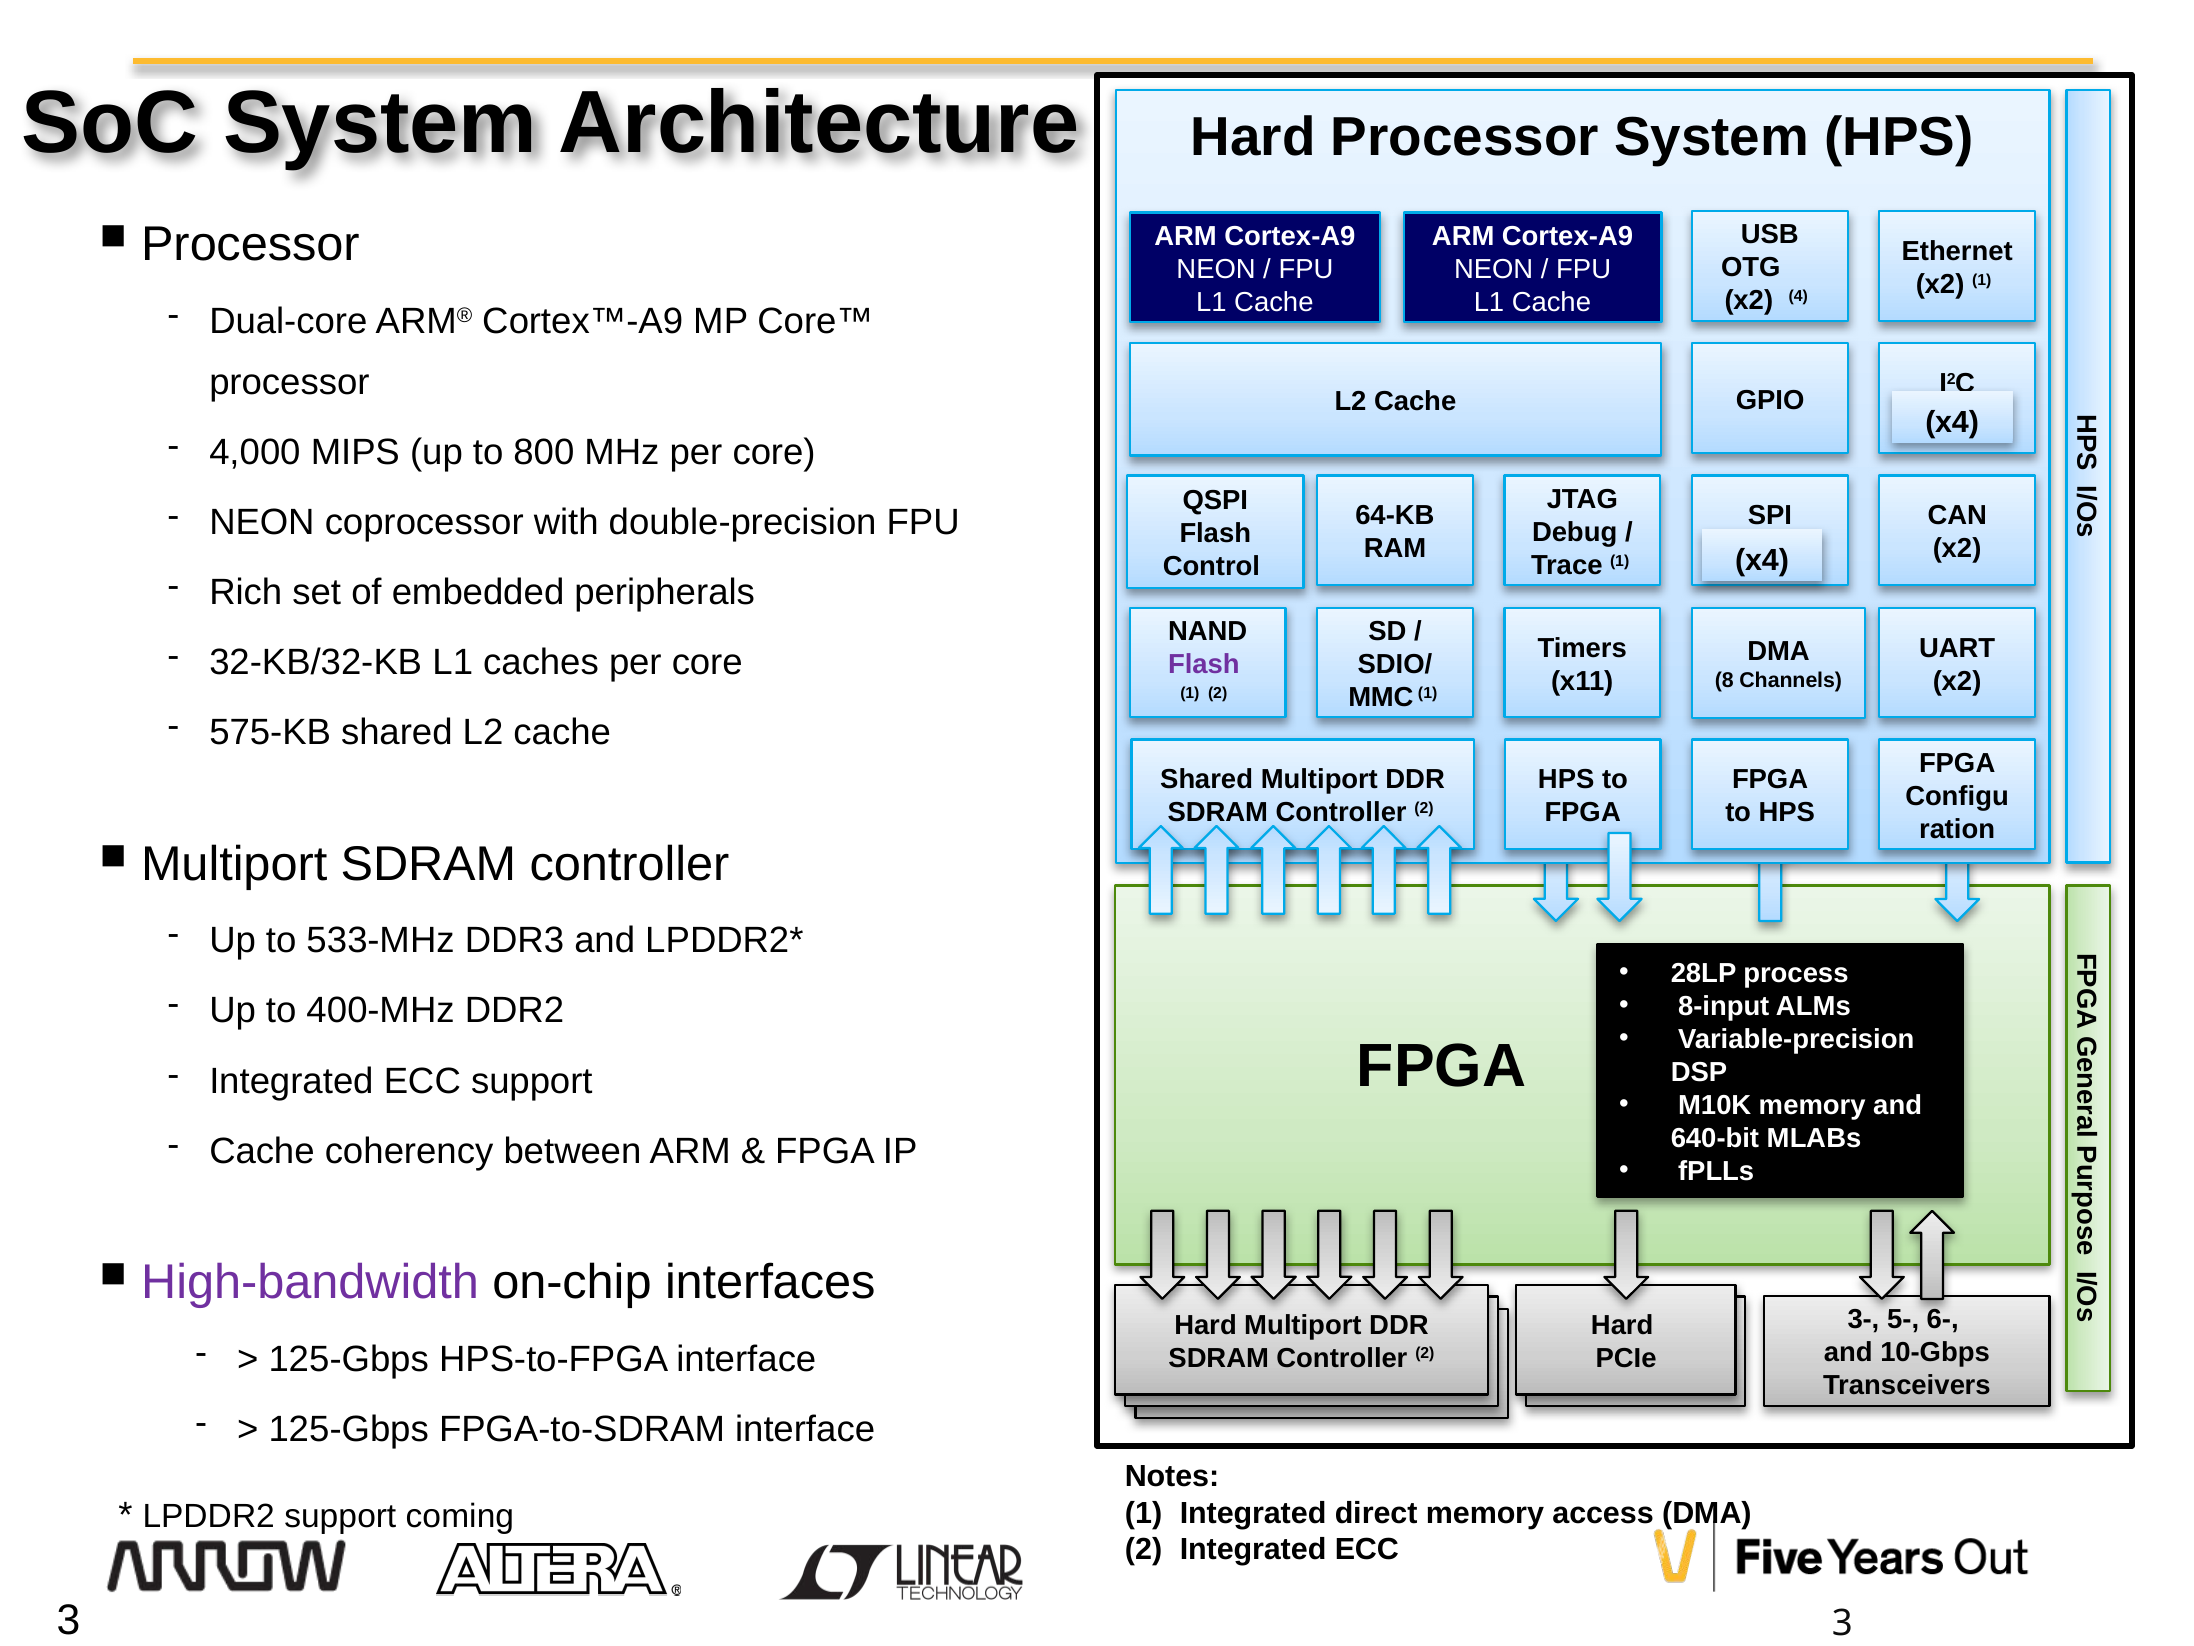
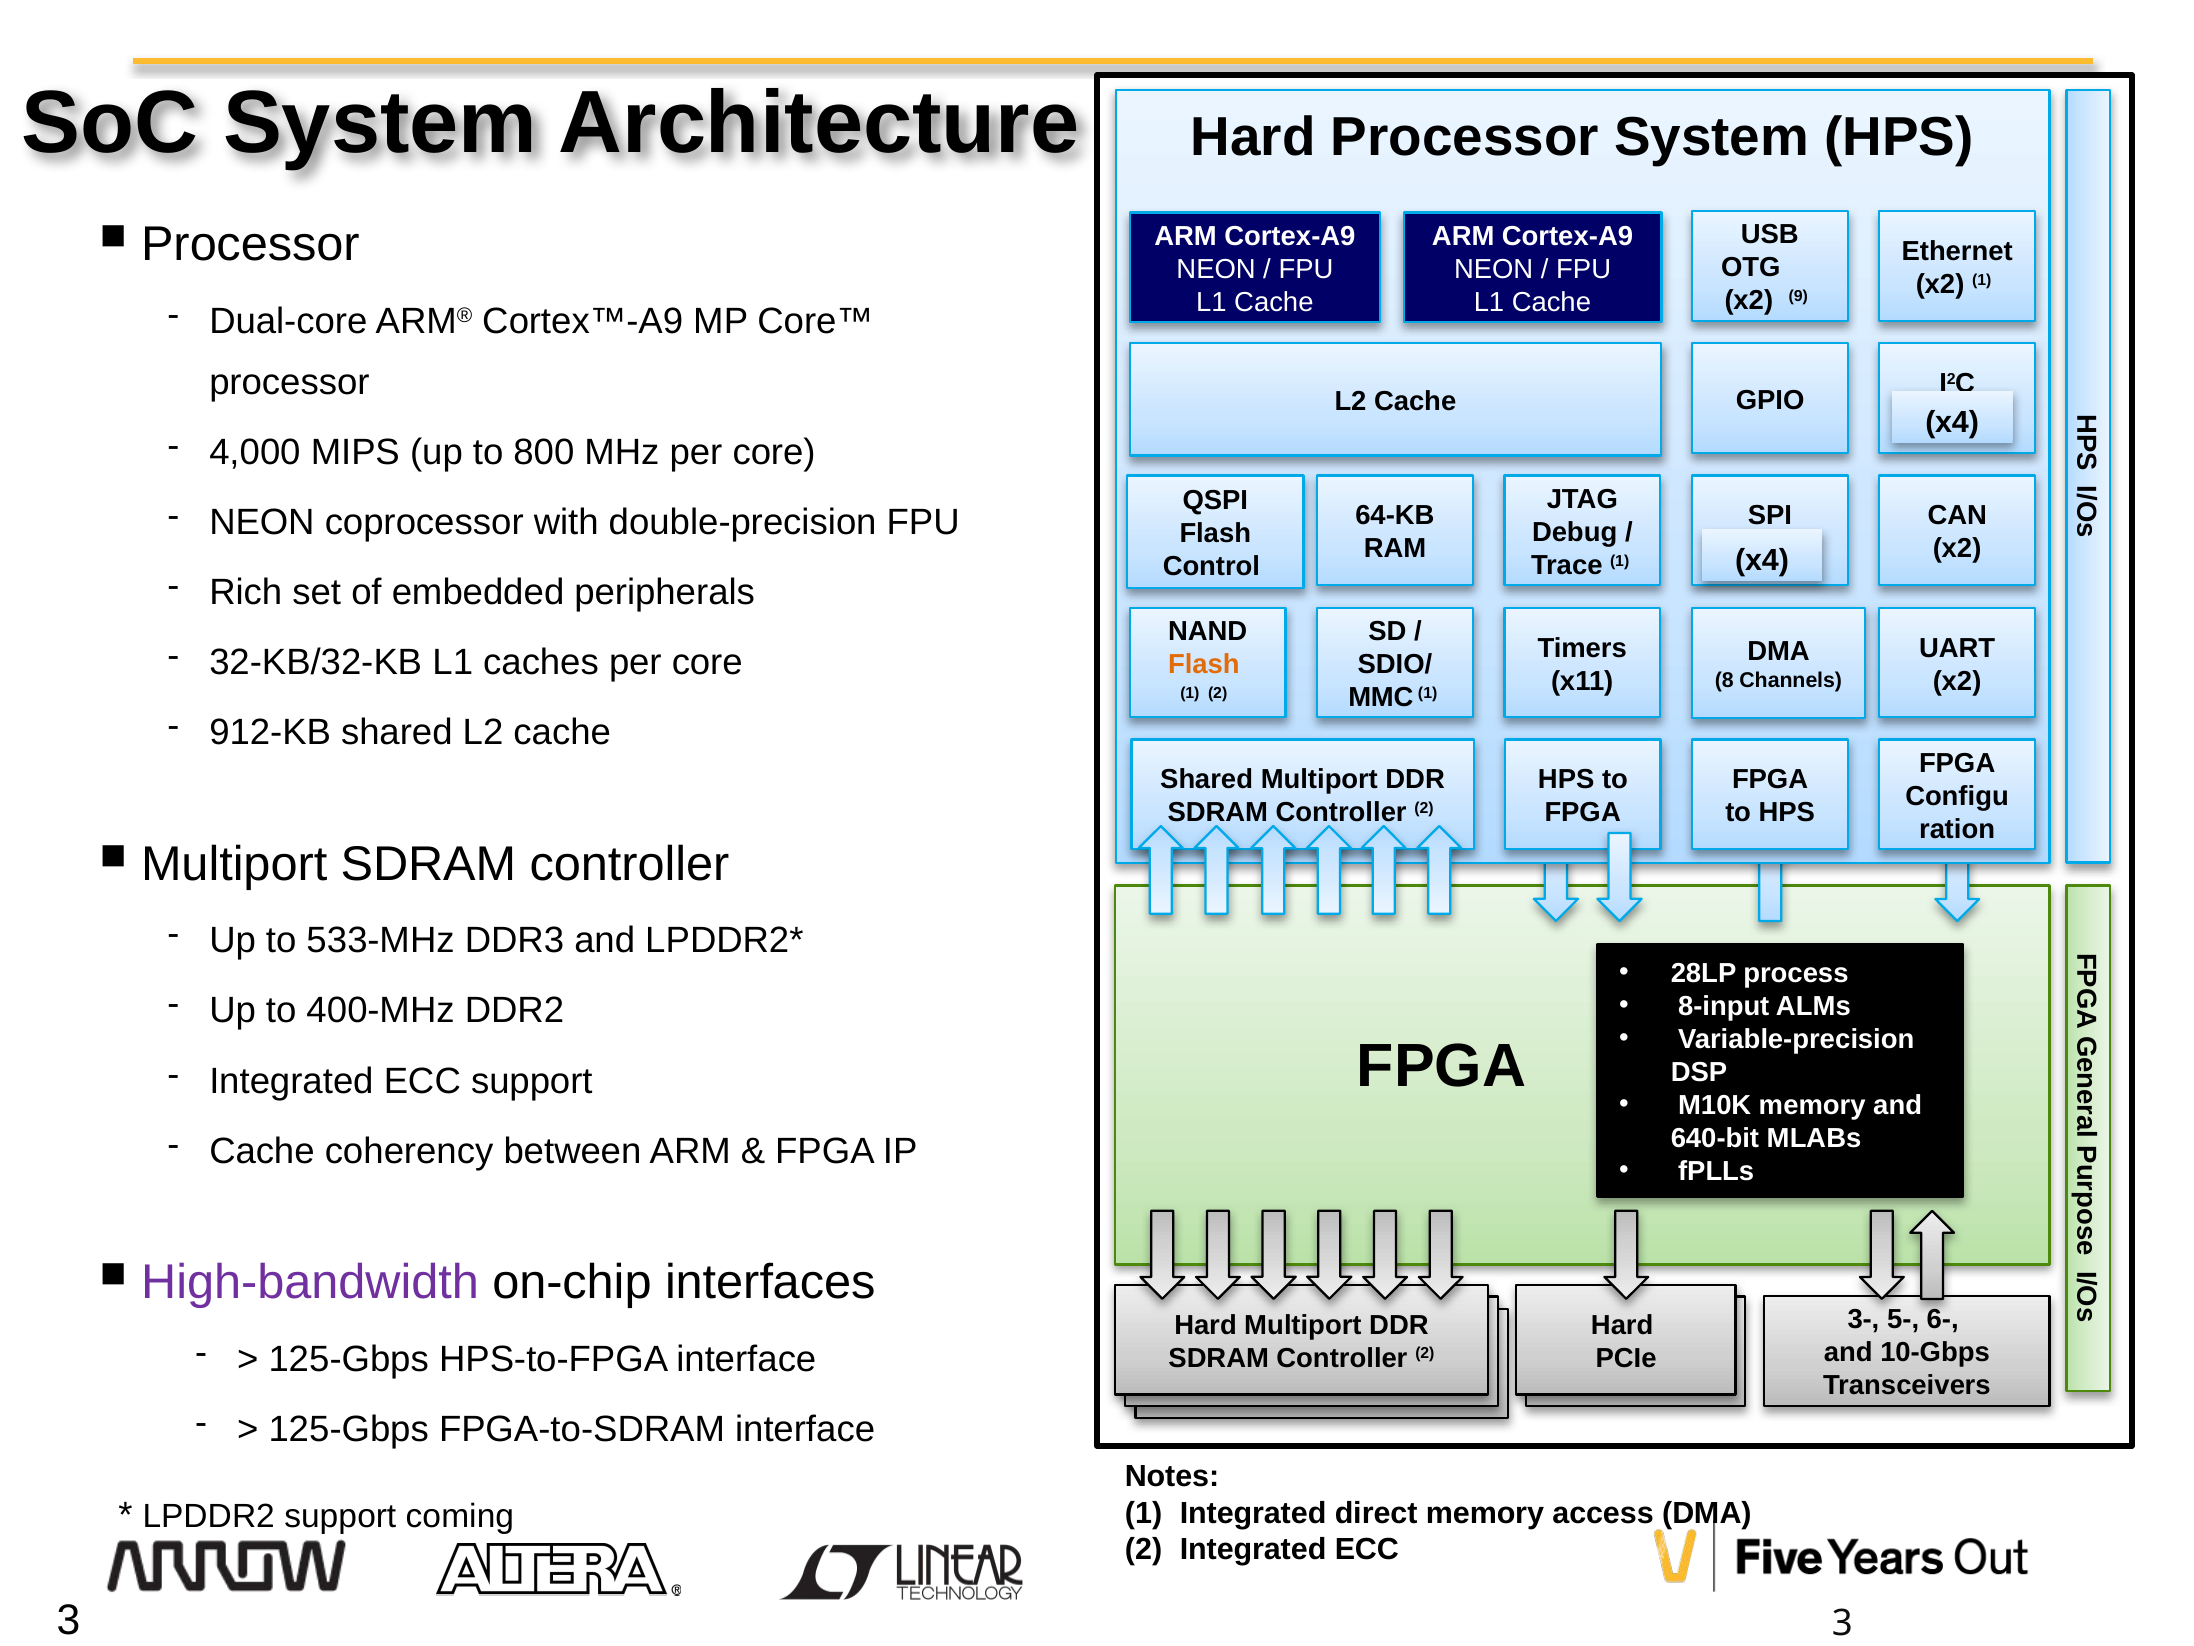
4: 4 -> 9 (1798, 296)
Flash colour: purple -> orange (1204, 664)
575-KB: 575-KB -> 912-KB (270, 733)
